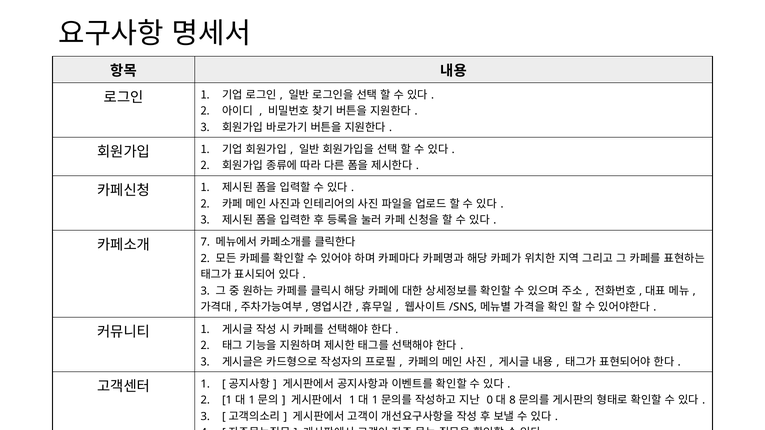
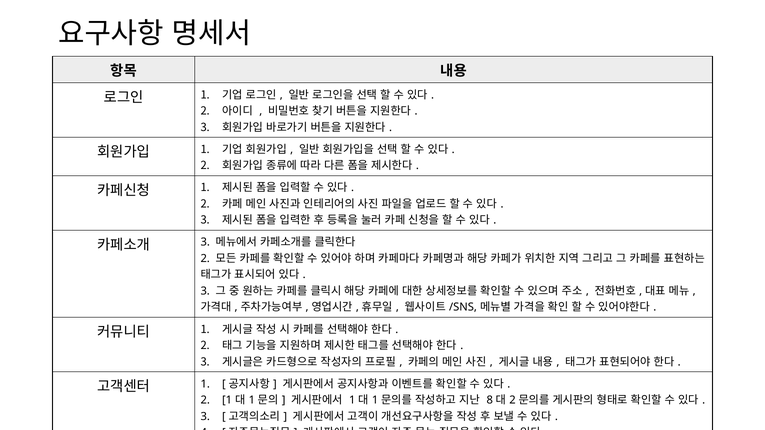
7: 7 -> 3 (205, 242)
0: 0 -> 8 (490, 400)
8: 8 -> 2 (513, 400)
